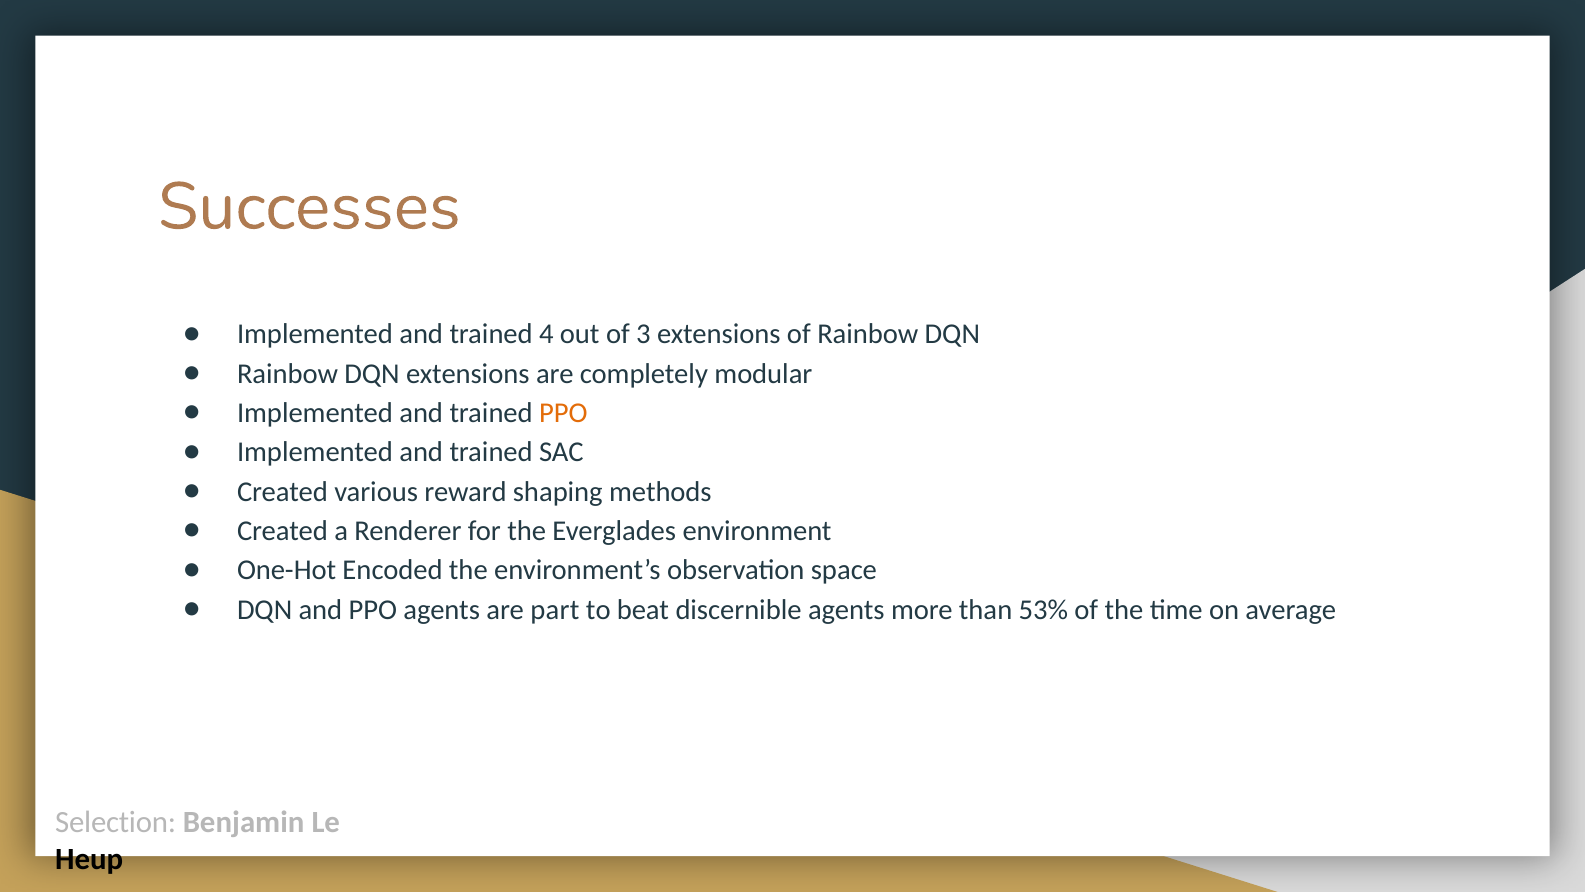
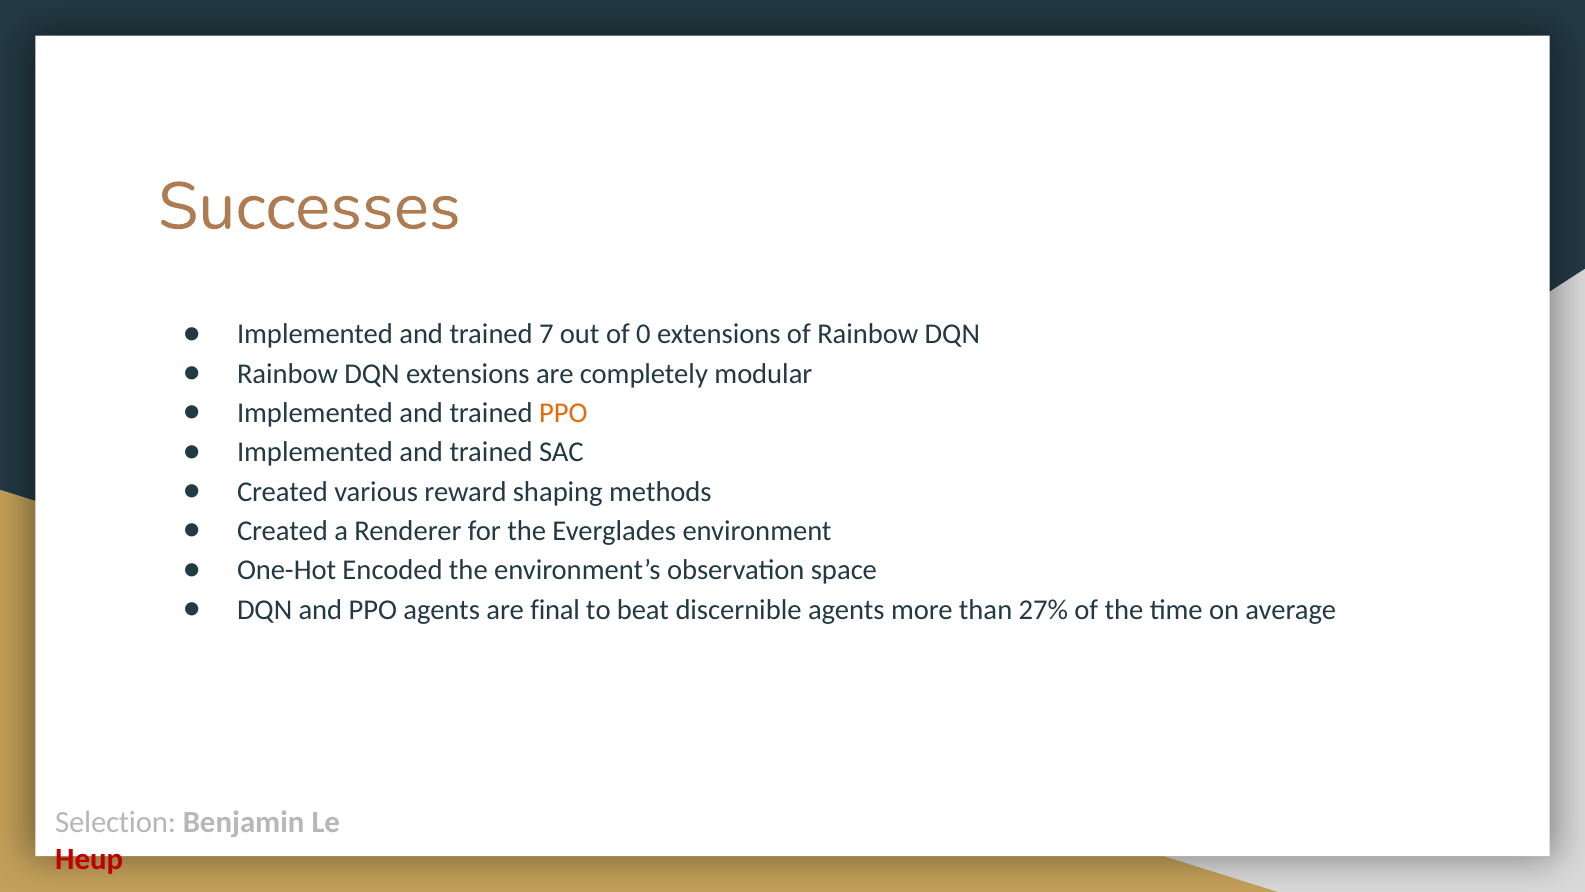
4: 4 -> 7 (546, 334)
3: 3 -> 0 (643, 334)
part: part -> final (555, 609)
53%: 53% -> 27% (1043, 609)
Heup colour: black -> red (89, 859)
